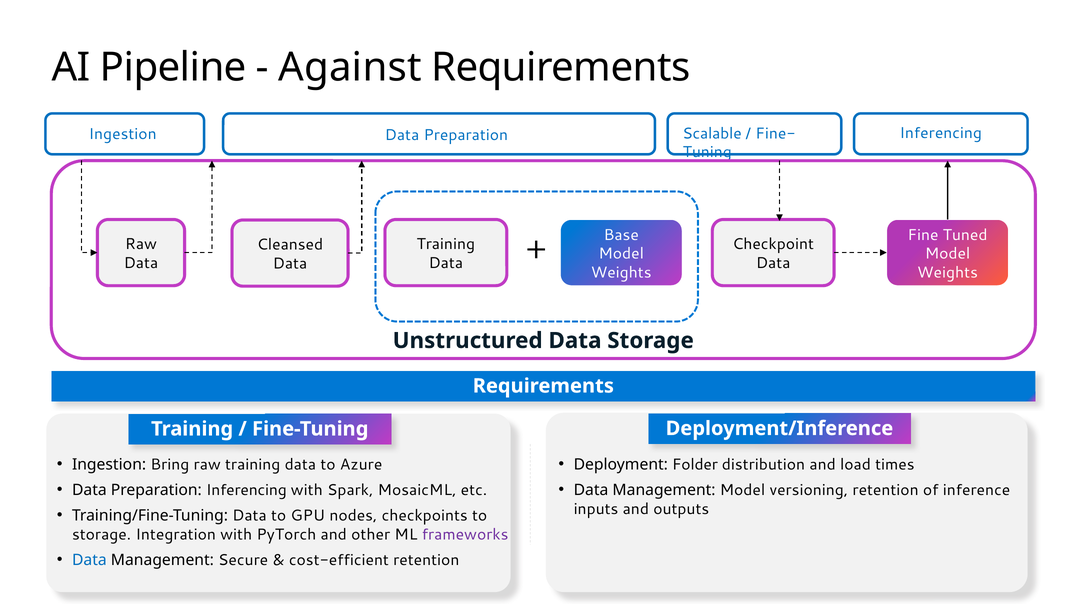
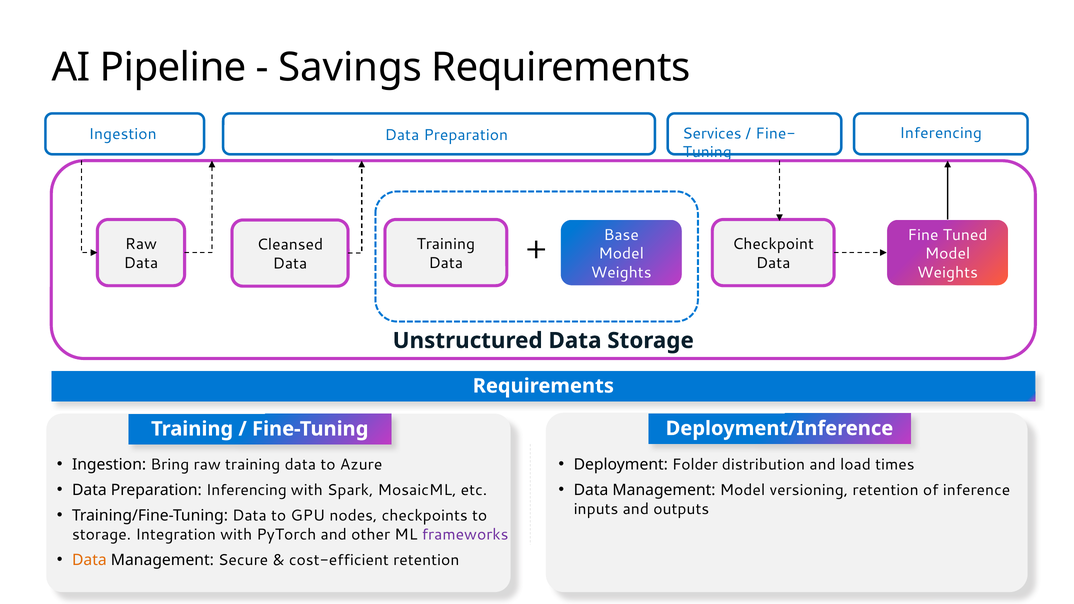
Against: Against -> Savings (350, 67)
Scalable: Scalable -> Services (712, 133)
Data colour: blue -> orange (89, 560)
